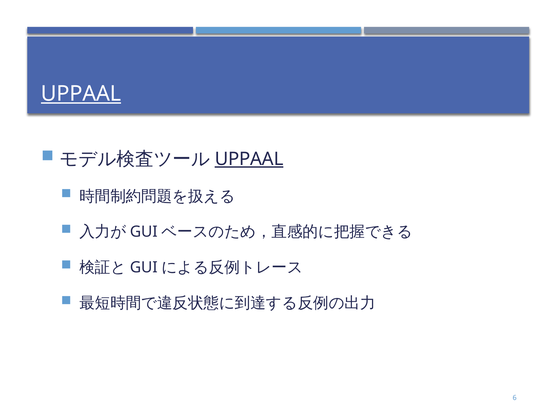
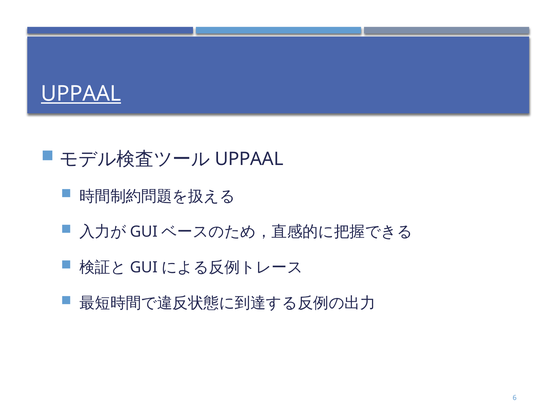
UPPAAL underline: present -> none (249, 159)
